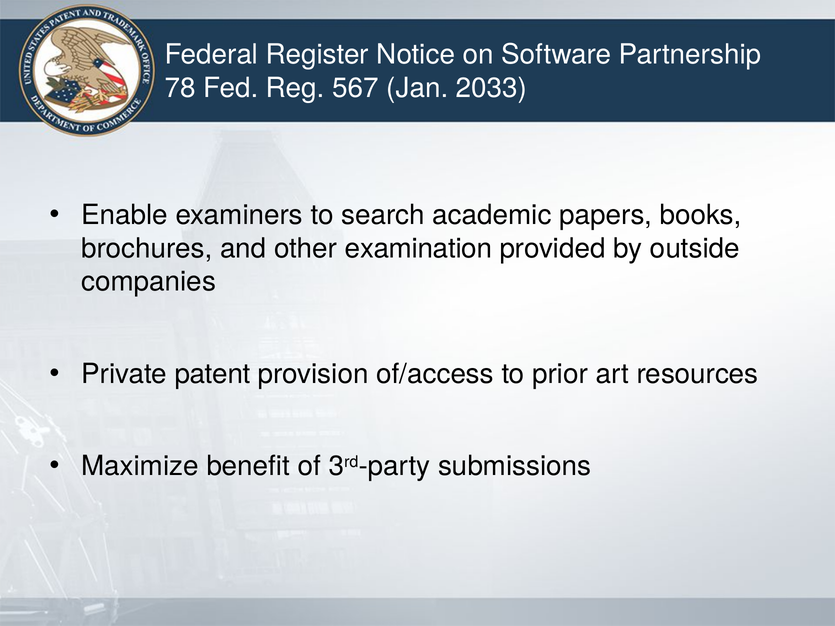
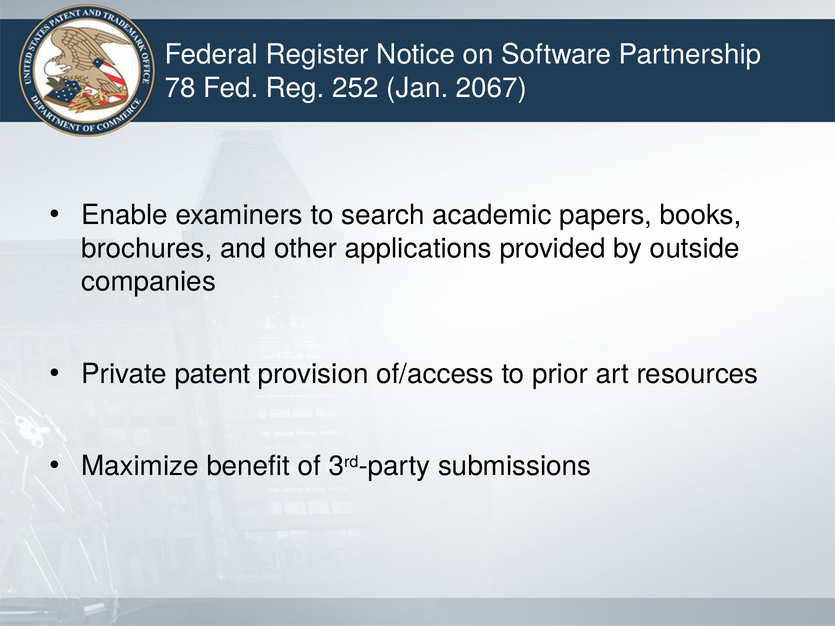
567: 567 -> 252 (355, 88)
2033: 2033 -> 2067 (492, 88)
examination: examination -> applications (418, 248)
